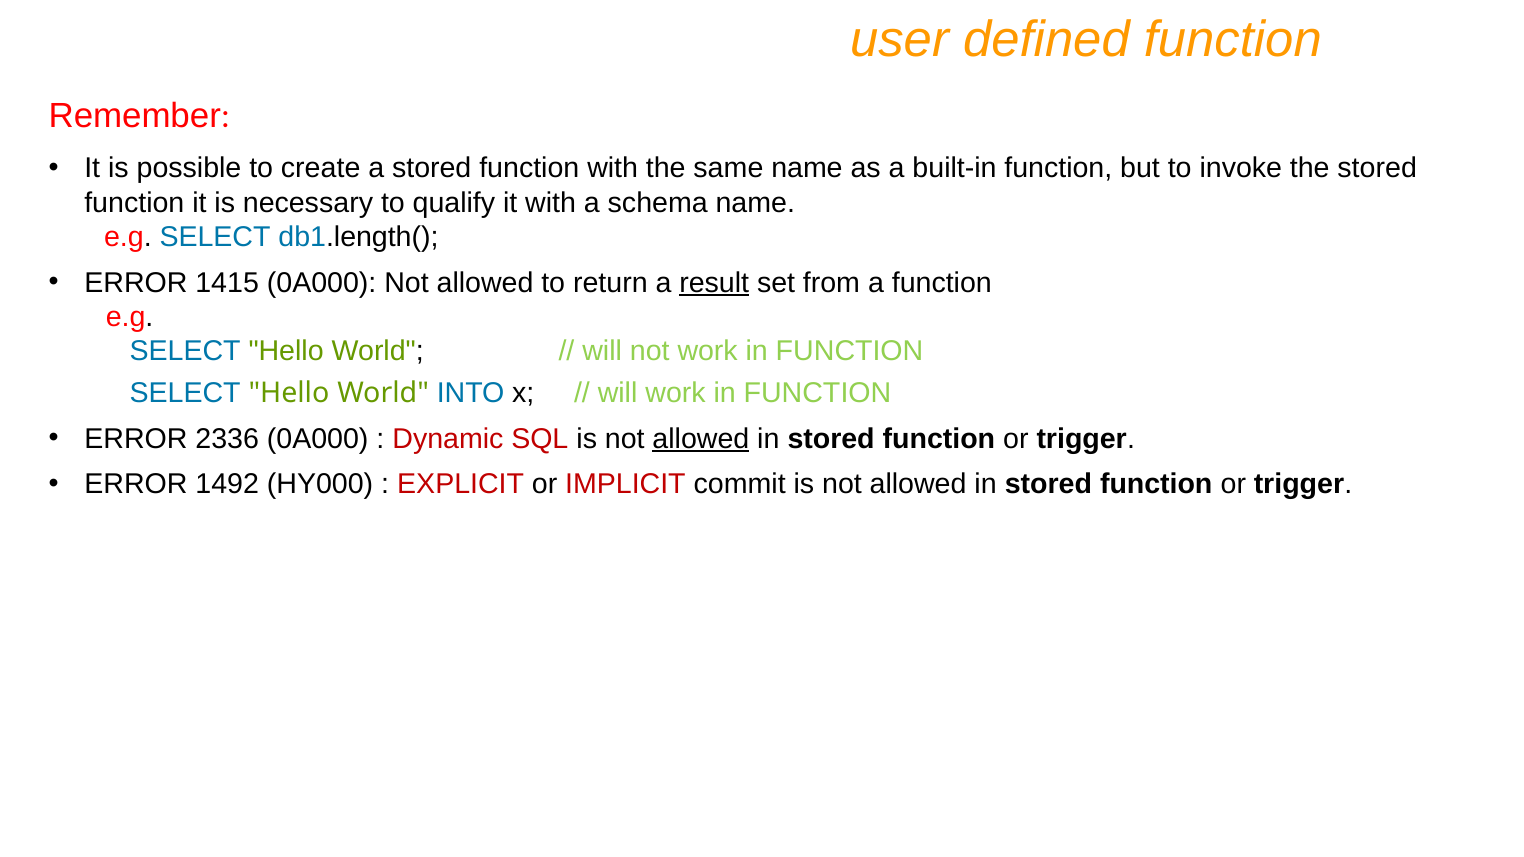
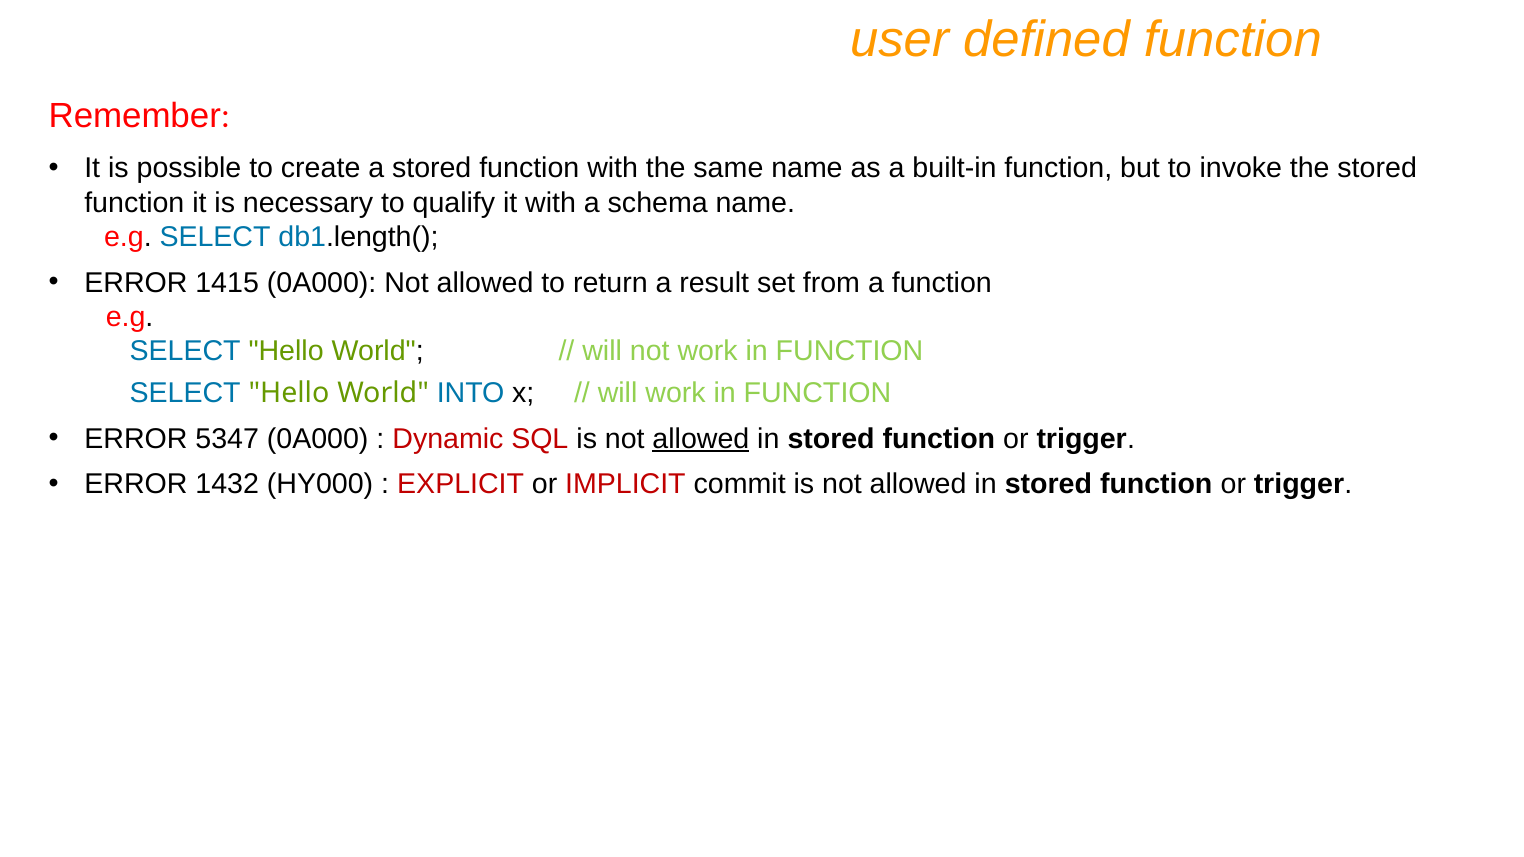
result underline: present -> none (714, 283)
2336: 2336 -> 5347 (227, 439)
1492: 1492 -> 1432 (227, 485)
